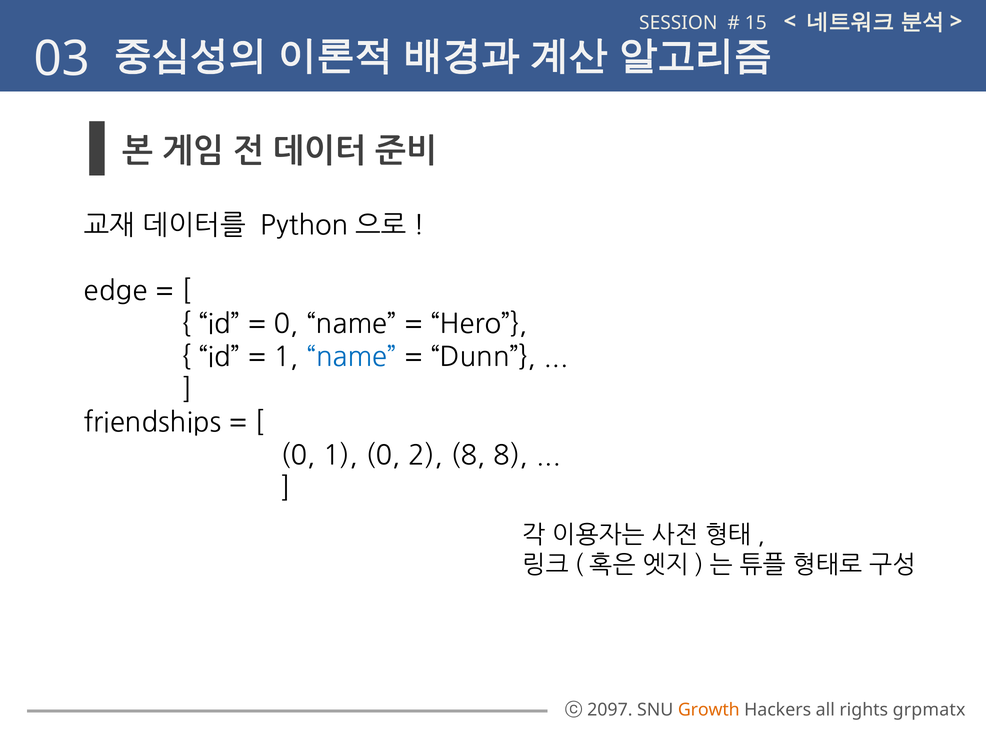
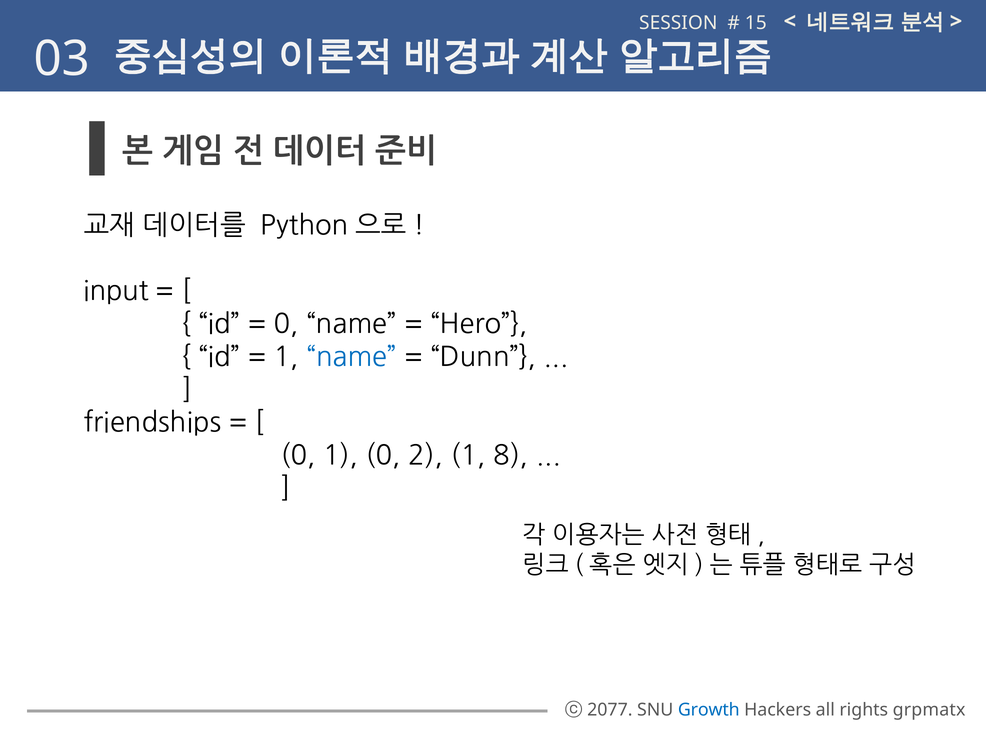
edge: edge -> input (116, 291)
2 8: 8 -> 1 (468, 456)
2097: 2097 -> 2077 (610, 711)
Growth colour: orange -> blue (709, 711)
